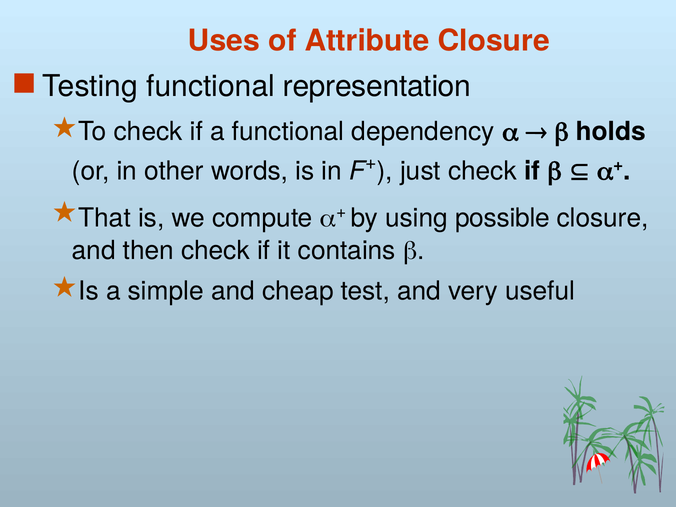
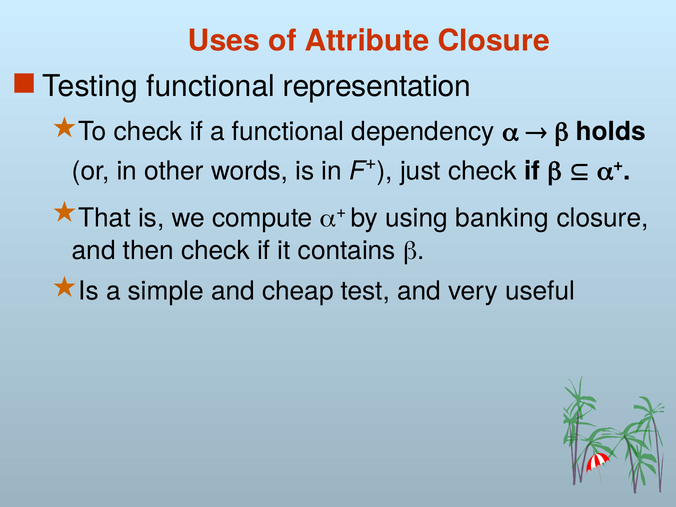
possible: possible -> banking (502, 218)
